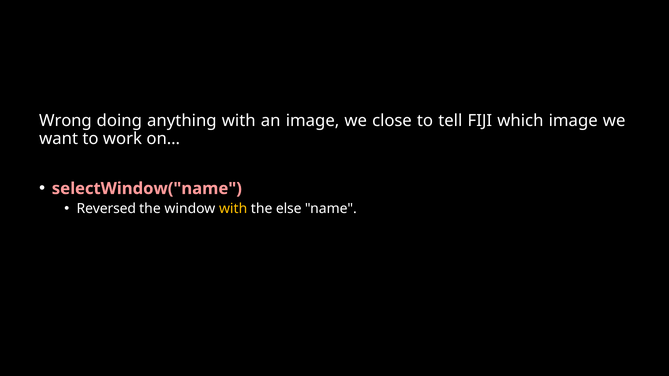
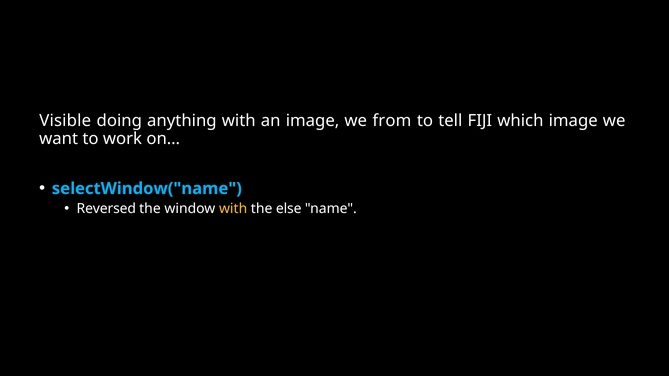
Wrong: Wrong -> Visible (65, 121)
close: close -> from (392, 121)
selectWindow("name colour: pink -> light blue (147, 189)
